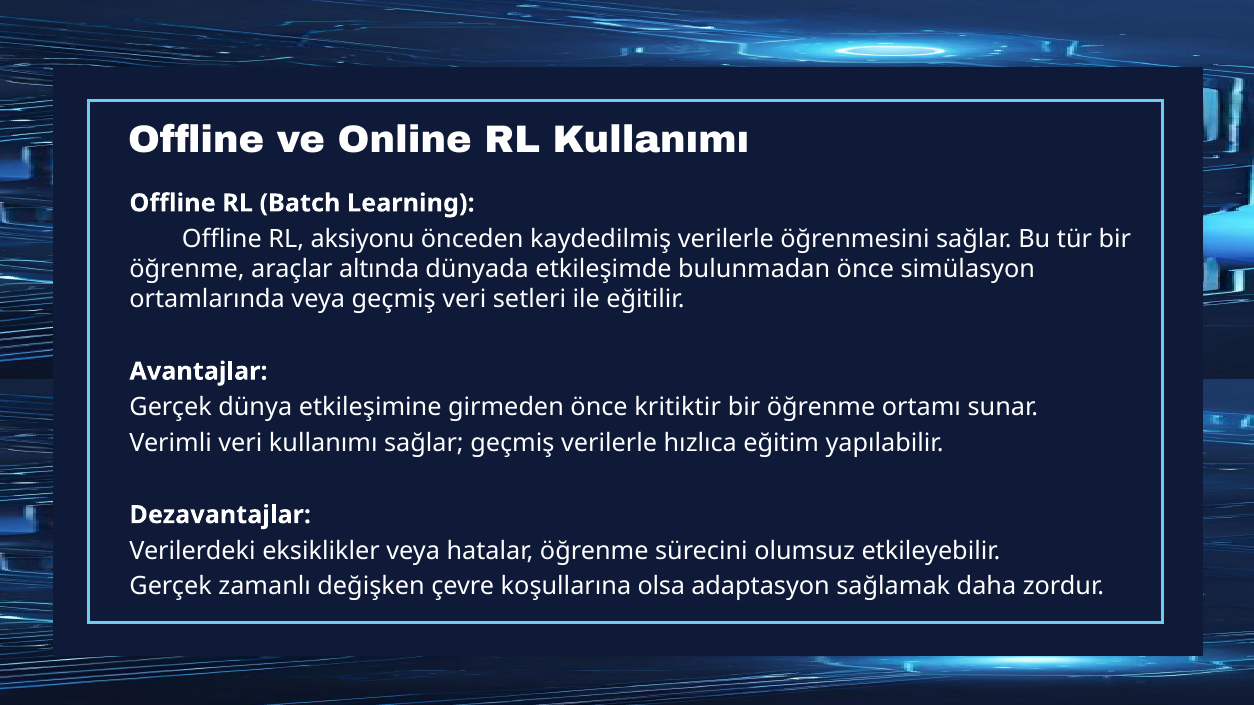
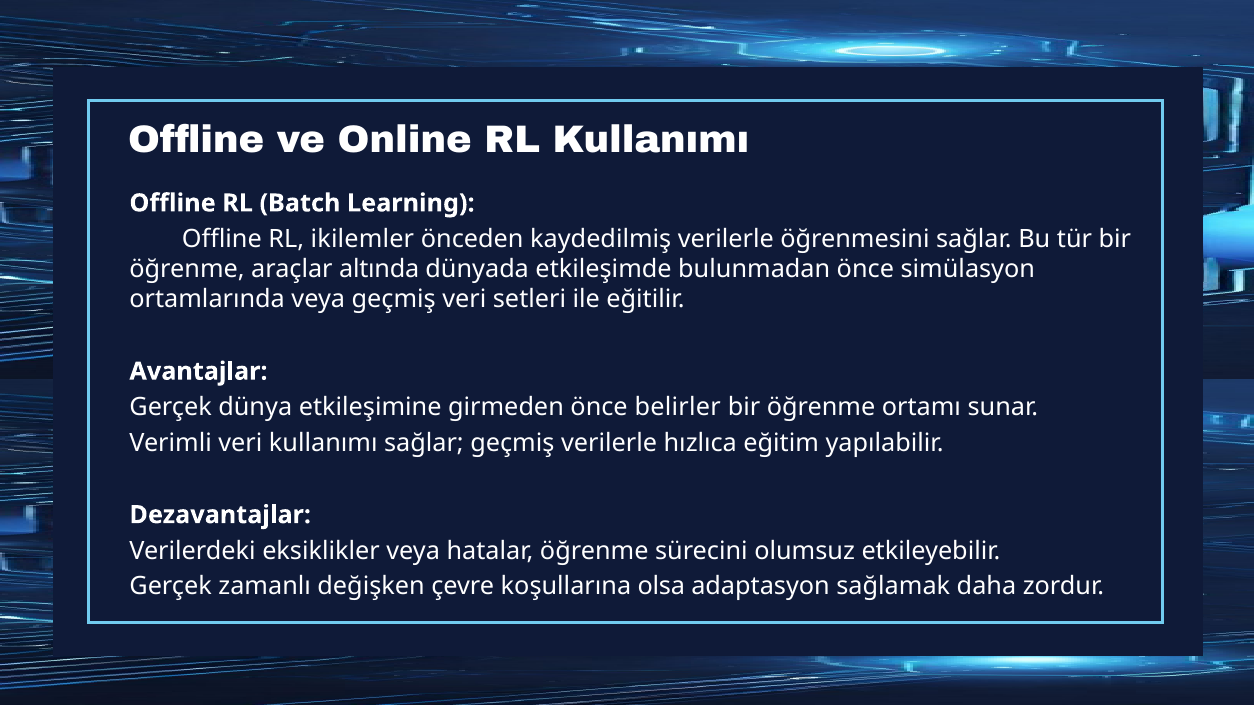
aksiyonu: aksiyonu -> ikilemler (362, 239)
kritiktir: kritiktir -> belirler (678, 407)
